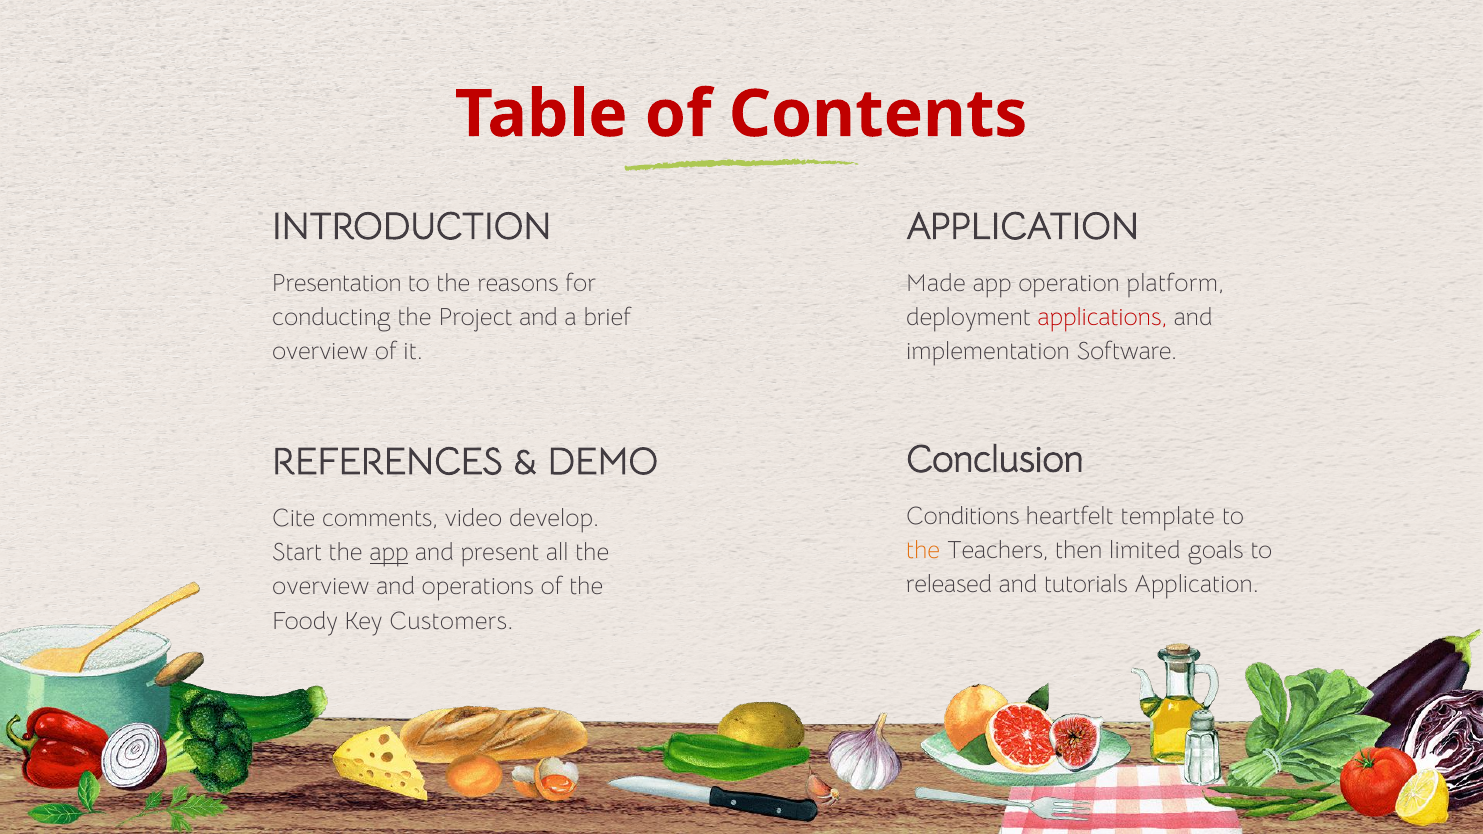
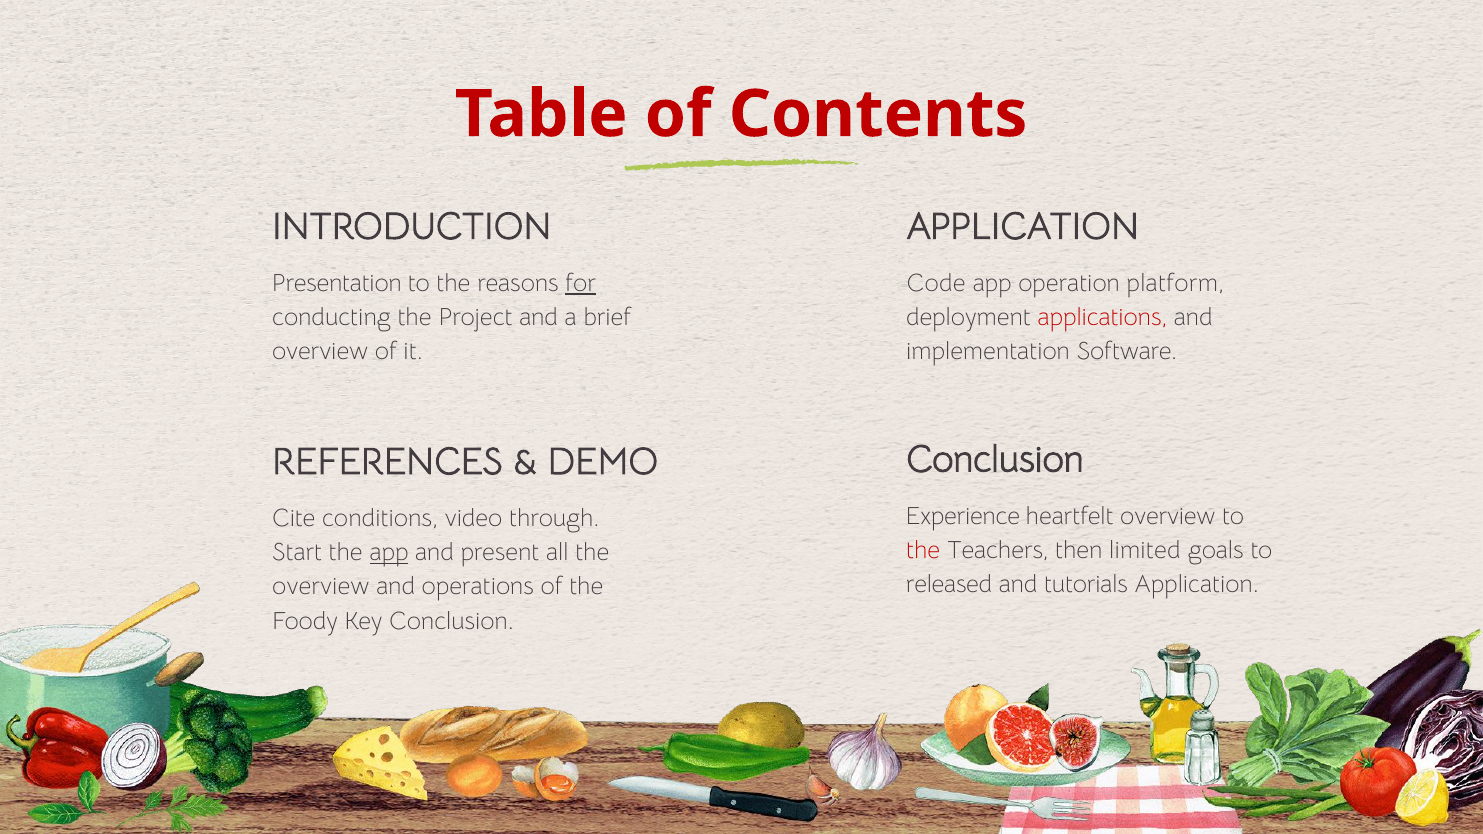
for underline: none -> present (581, 283)
Made: Made -> Code (936, 283)
Conditions: Conditions -> Experience (963, 516)
heartfelt template: template -> overview (1168, 516)
comments: comments -> conditions (380, 519)
develop: develop -> through (554, 519)
the colour: orange -> red (923, 550)
Key Customers: Customers -> Conclusion (452, 621)
